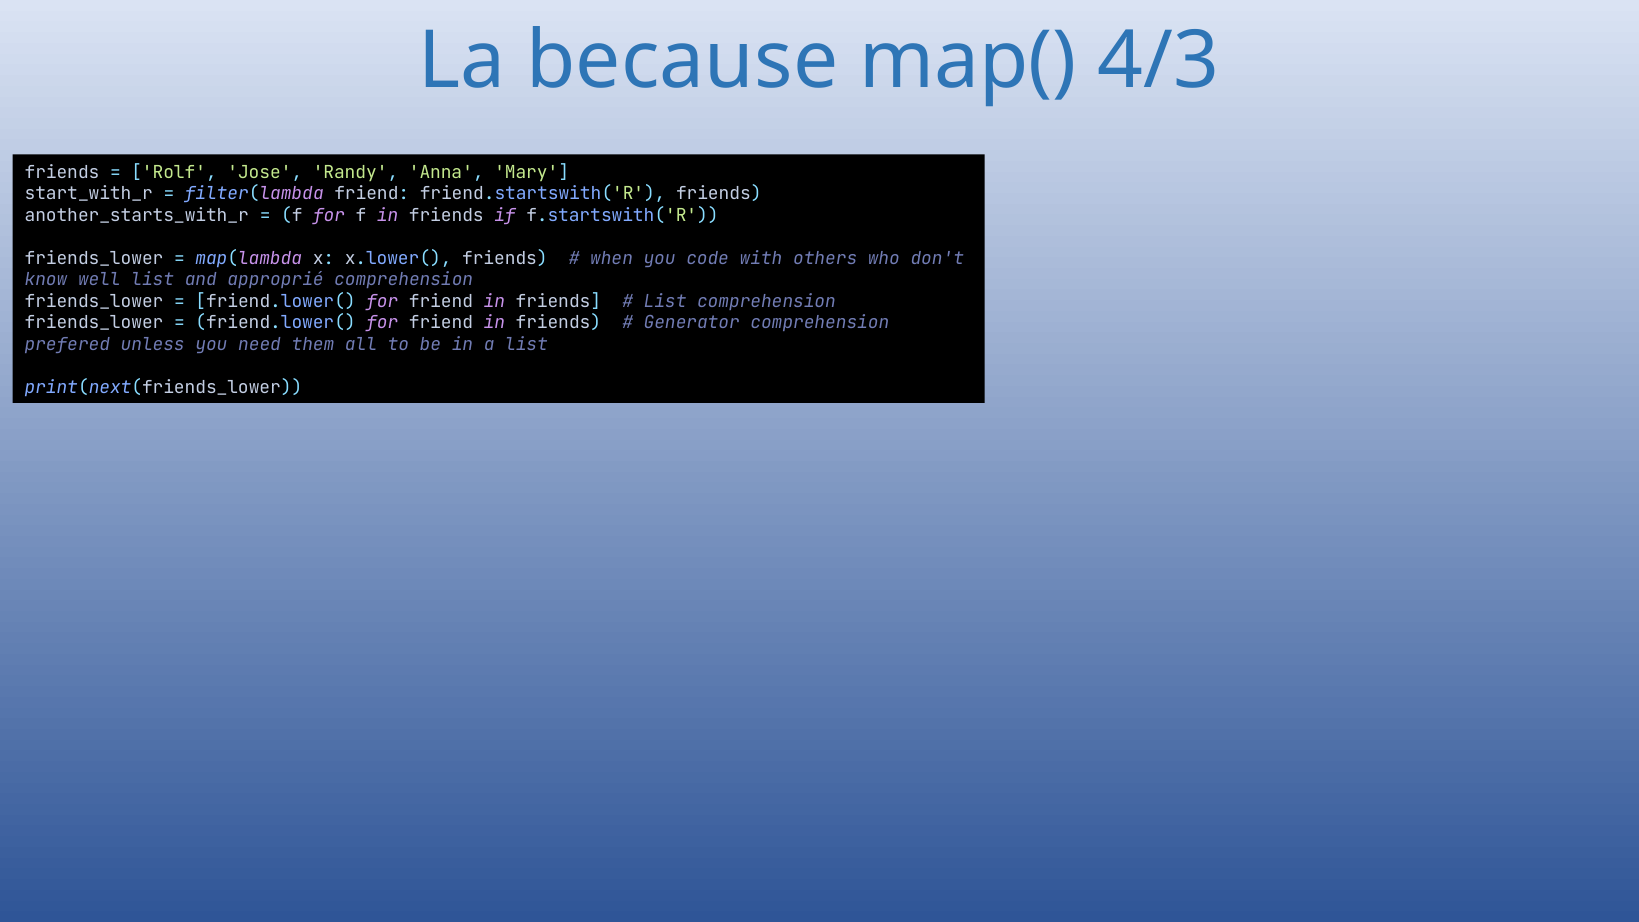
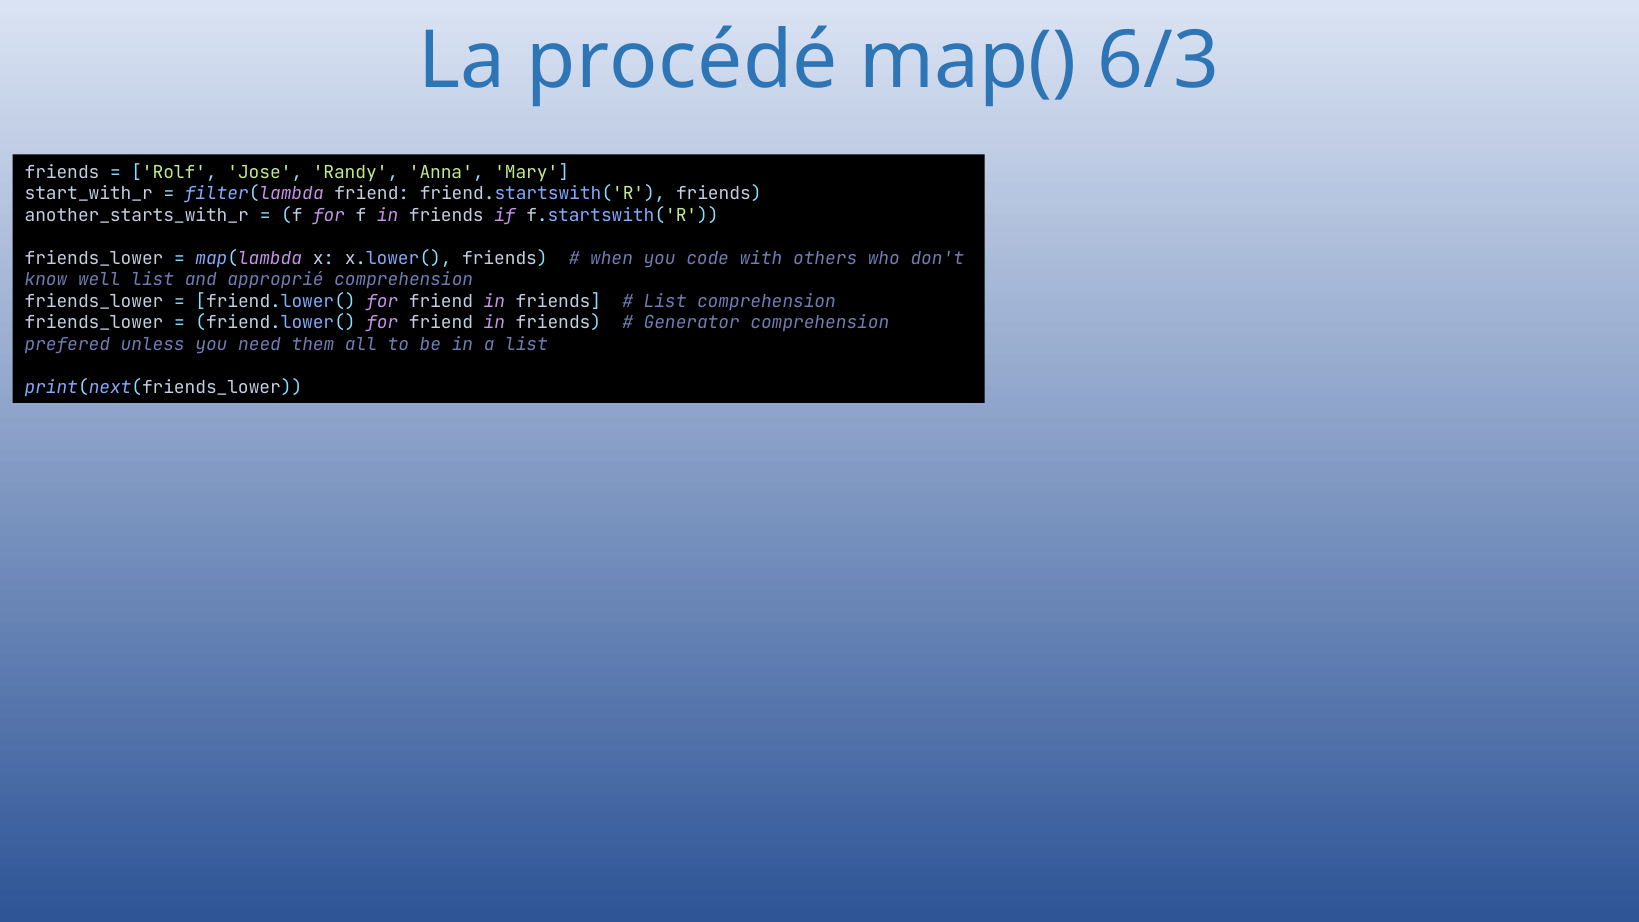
because: because -> procédé (682, 61)
4/3: 4/3 -> 6/3 (1159, 61)
